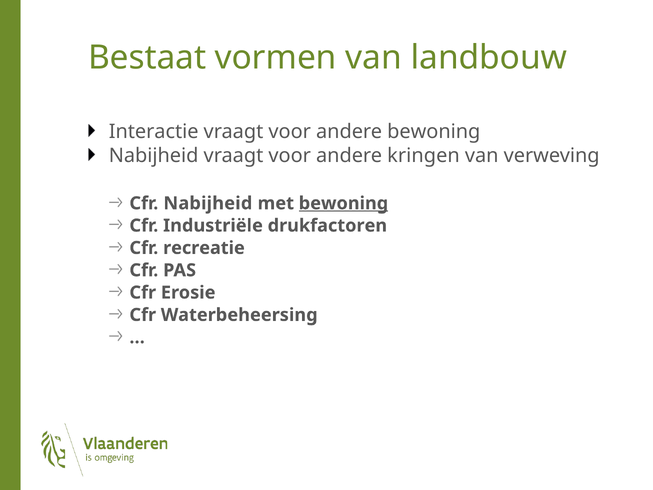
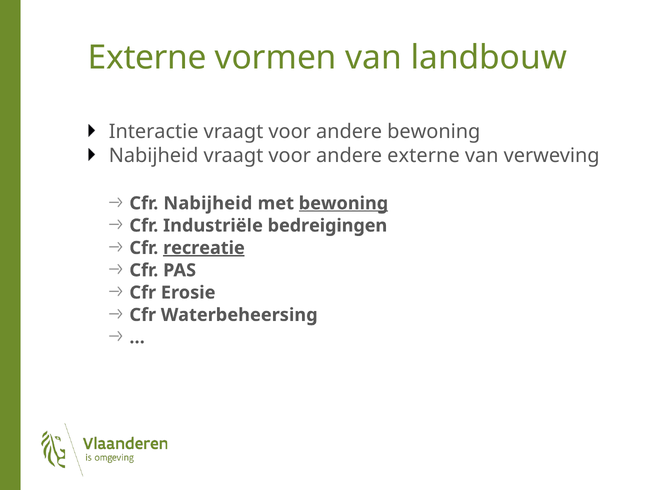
Bestaat: Bestaat -> Externe (147, 58)
andere kringen: kringen -> externe (424, 156)
drukfactoren: drukfactoren -> bedreigingen (327, 226)
recreatie underline: none -> present (204, 248)
